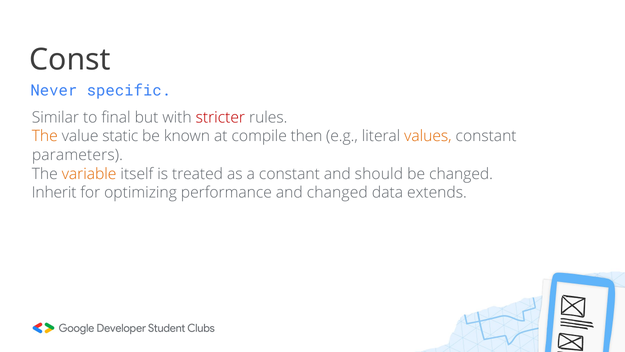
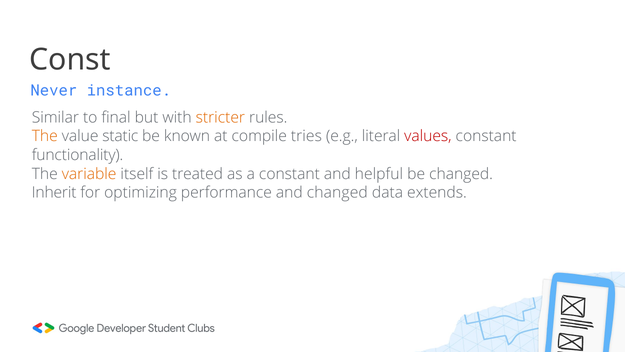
specific: specific -> instance (129, 91)
stricter colour: red -> orange (220, 117)
then: then -> tries (306, 136)
values colour: orange -> red (428, 136)
parameters: parameters -> functionality (78, 155)
should: should -> helpful (379, 174)
